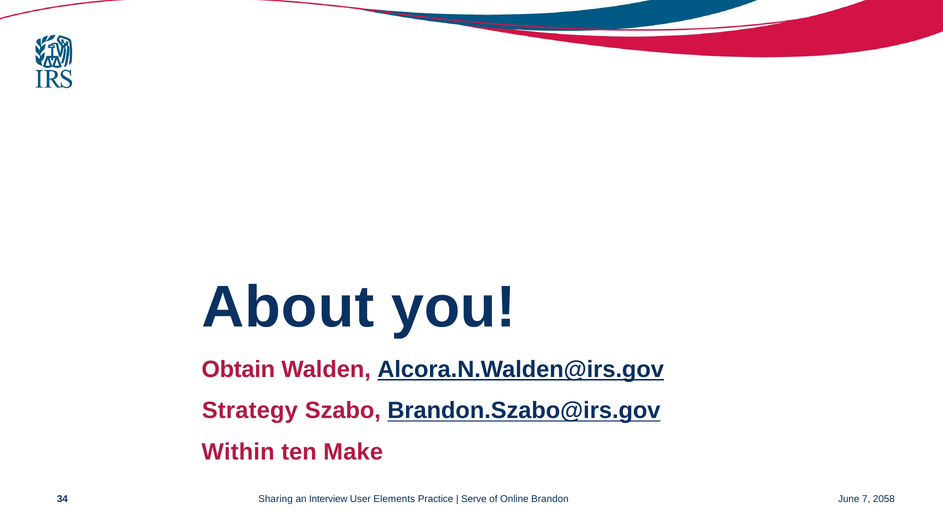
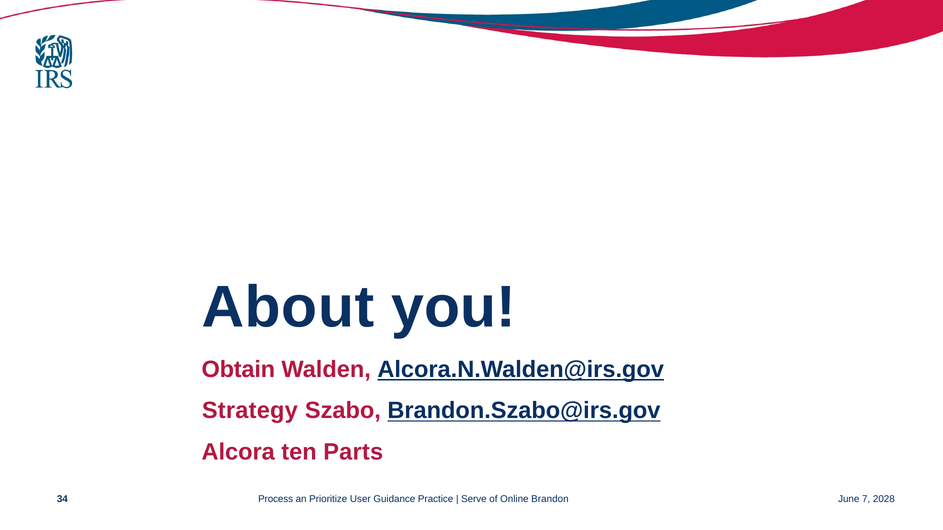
Within: Within -> Alcora (238, 452)
Make: Make -> Parts (353, 452)
Sharing: Sharing -> Process (276, 499)
Interview: Interview -> Prioritize (328, 499)
Elements: Elements -> Guidance (394, 499)
2058: 2058 -> 2028 (884, 499)
